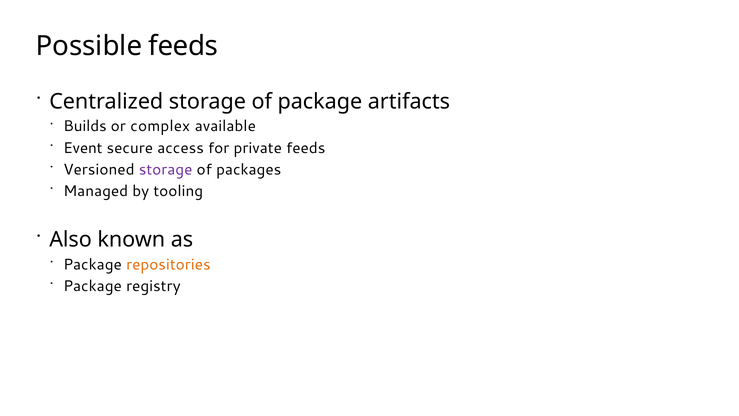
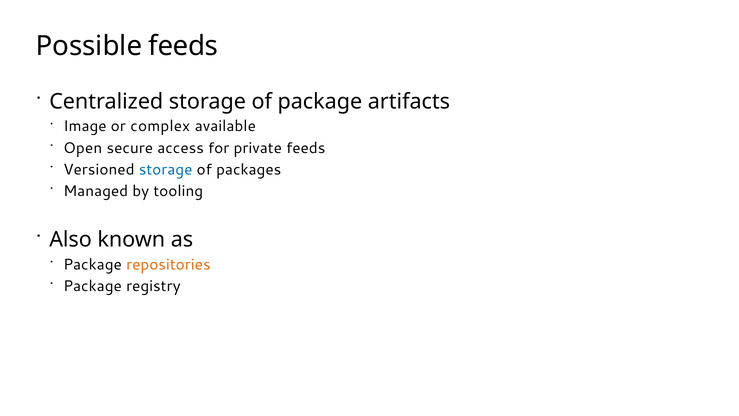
Builds: Builds -> Image (85, 126)
Event: Event -> Open (83, 148)
storage colour: purple -> blue (166, 169)
